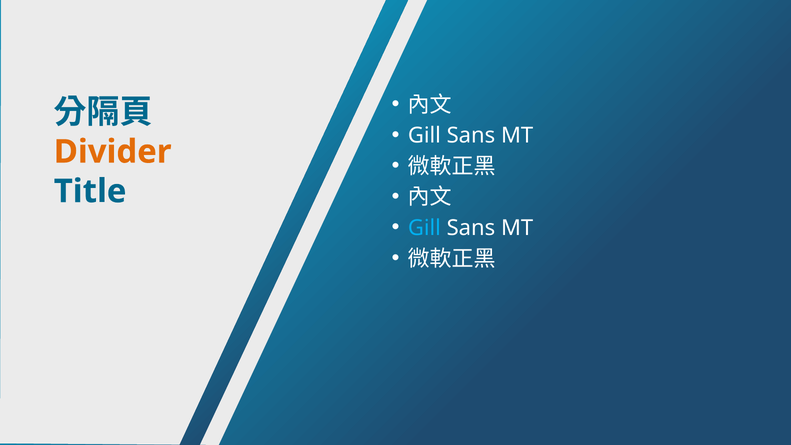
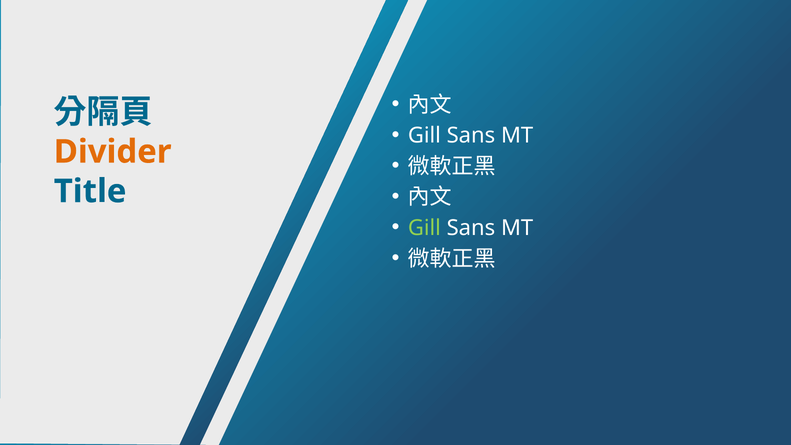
Gill colour: light blue -> light green (424, 228)
